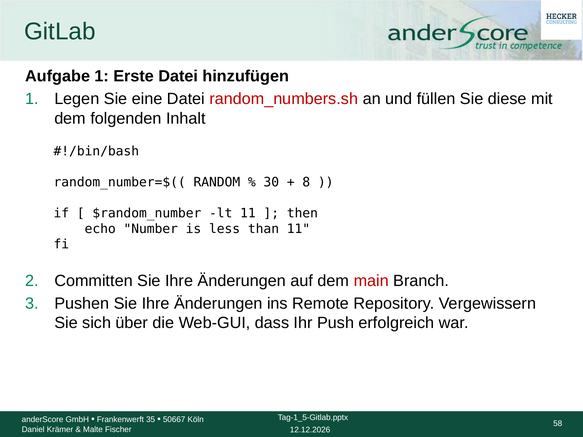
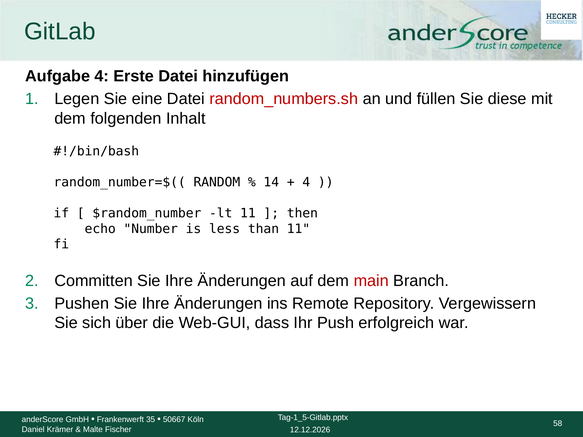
Aufgabe 1: 1 -> 4 (102, 76)
30: 30 -> 14 (271, 182)
8: 8 -> 4 (306, 182)
